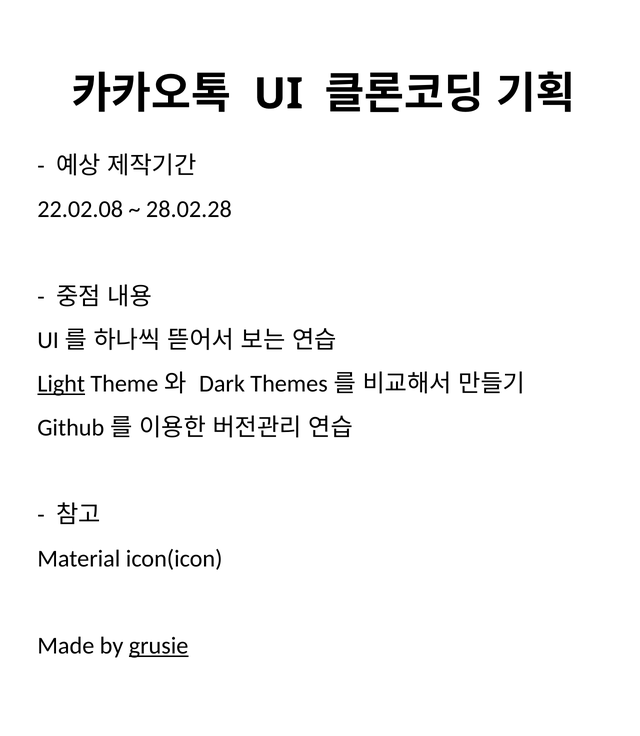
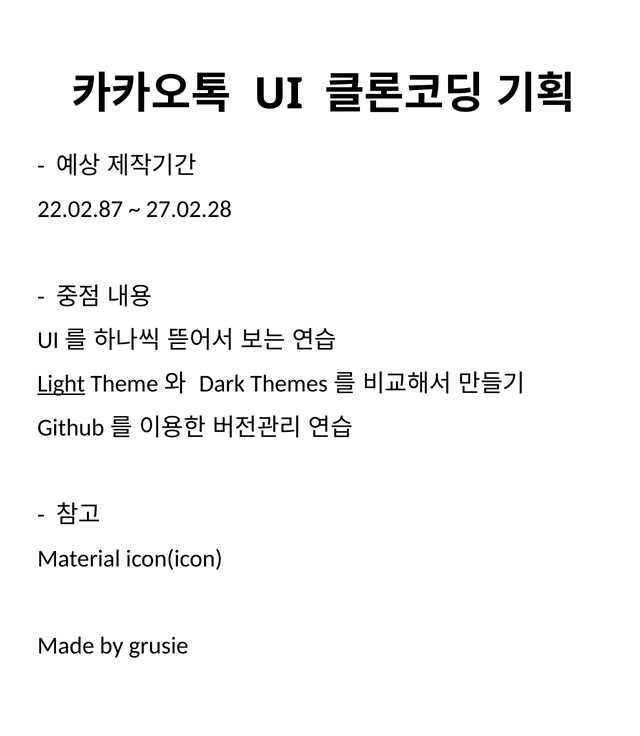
22.02.08: 22.02.08 -> 22.02.87 (80, 209)
28.02.28: 28.02.28 -> 27.02.28 (189, 209)
grusie underline: present -> none (159, 646)
